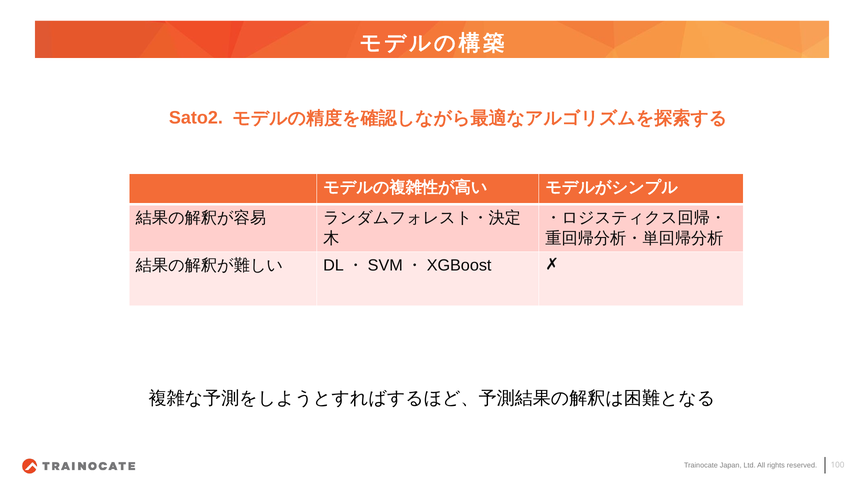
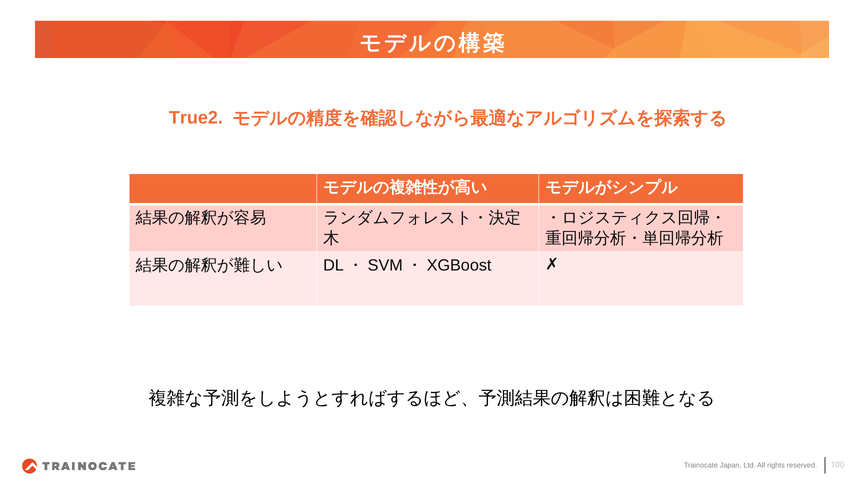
Sato2: Sato2 -> True2 (196, 118)
